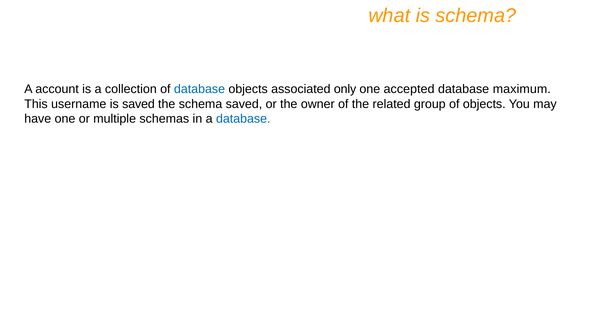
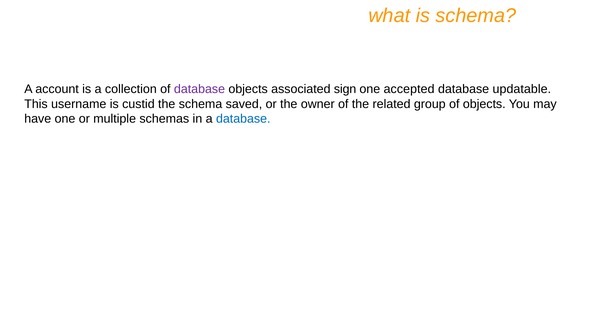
database colour: blue -> purple (199, 89)
only: only -> sign (345, 89)
maximum: maximum -> updatable (522, 89)
is saved: saved -> custid (138, 104)
